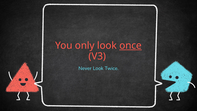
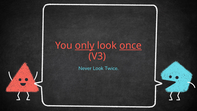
only underline: none -> present (85, 45)
